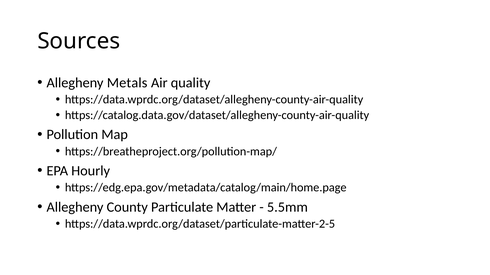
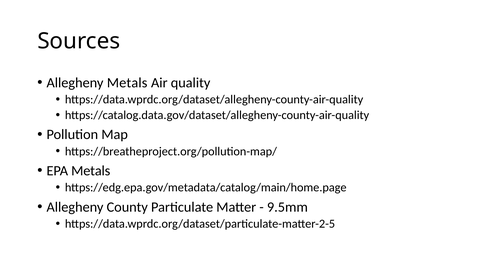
EPA Hourly: Hourly -> Metals (91, 171)
5.5mm: 5.5mm -> 9.5mm (287, 207)
